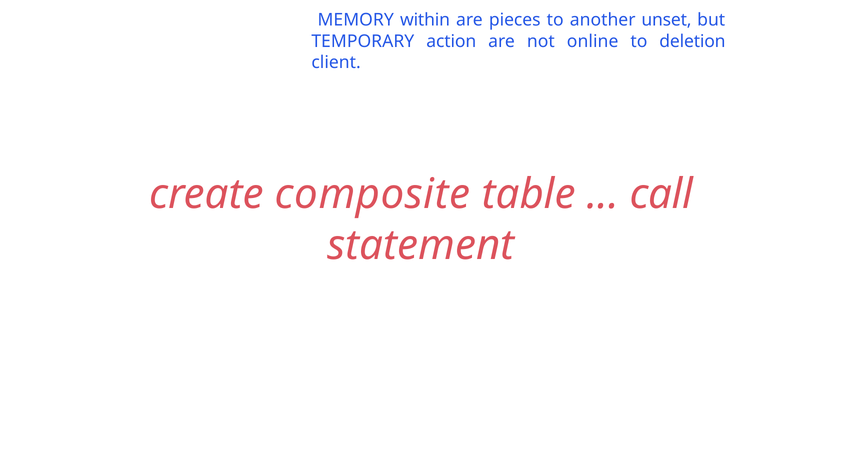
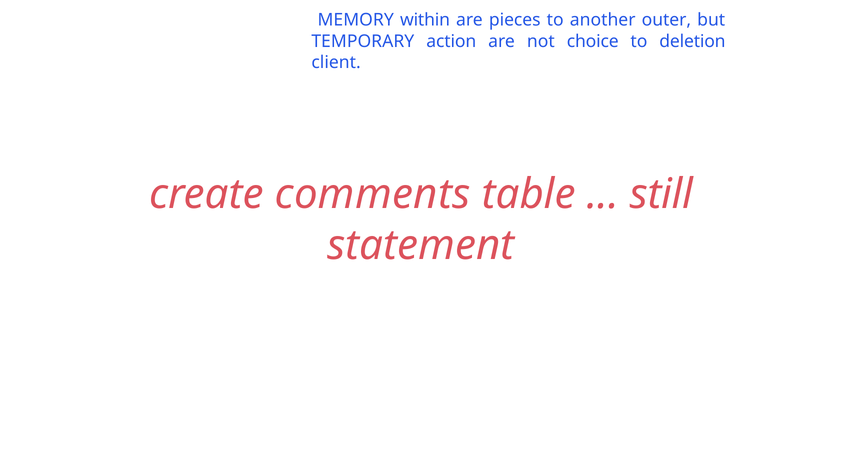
unset: unset -> outer (666, 20)
online: online -> choice (593, 41)
composite: composite -> comments (373, 194)
call: call -> still (661, 194)
